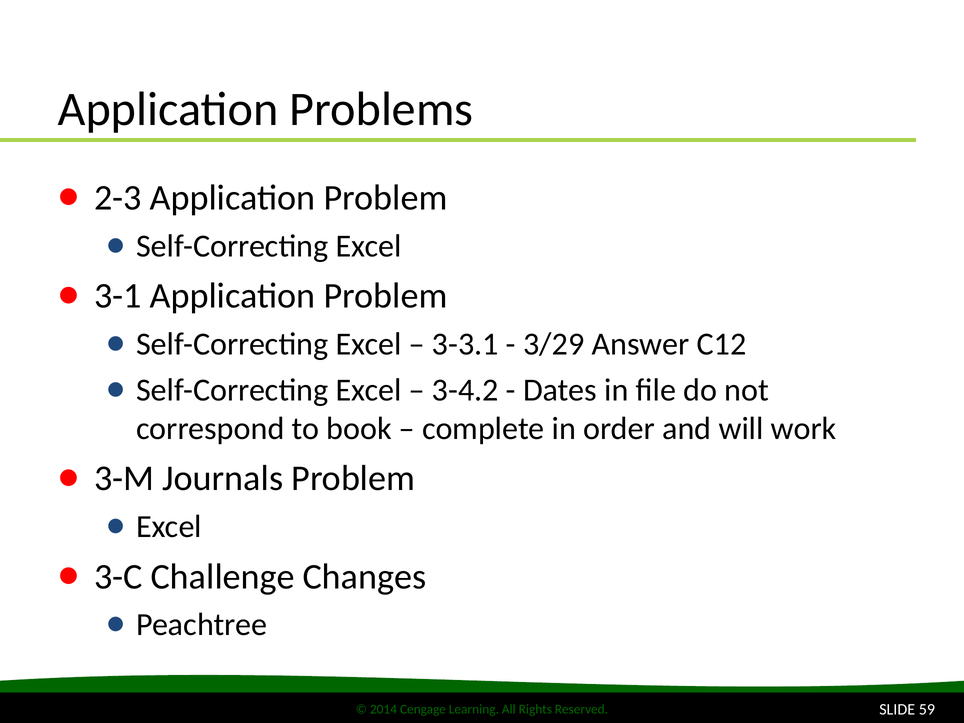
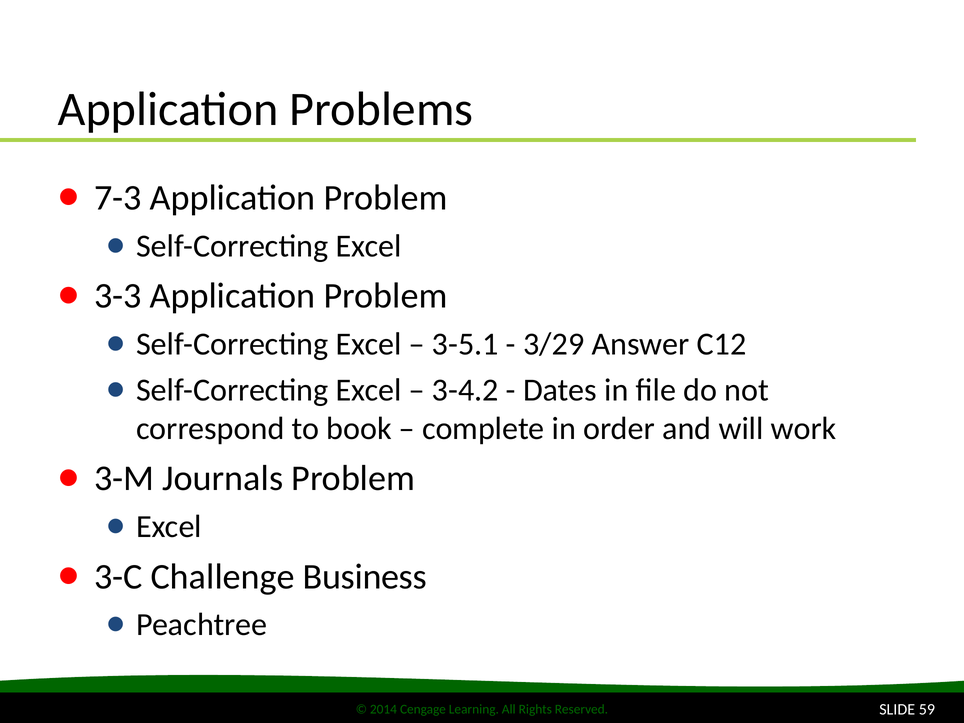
2-3: 2-3 -> 7-3 (118, 198)
3-1: 3-1 -> 3-3 (118, 296)
3-3.1: 3-3.1 -> 3-5.1 (465, 344)
Changes: Changes -> Business (365, 577)
